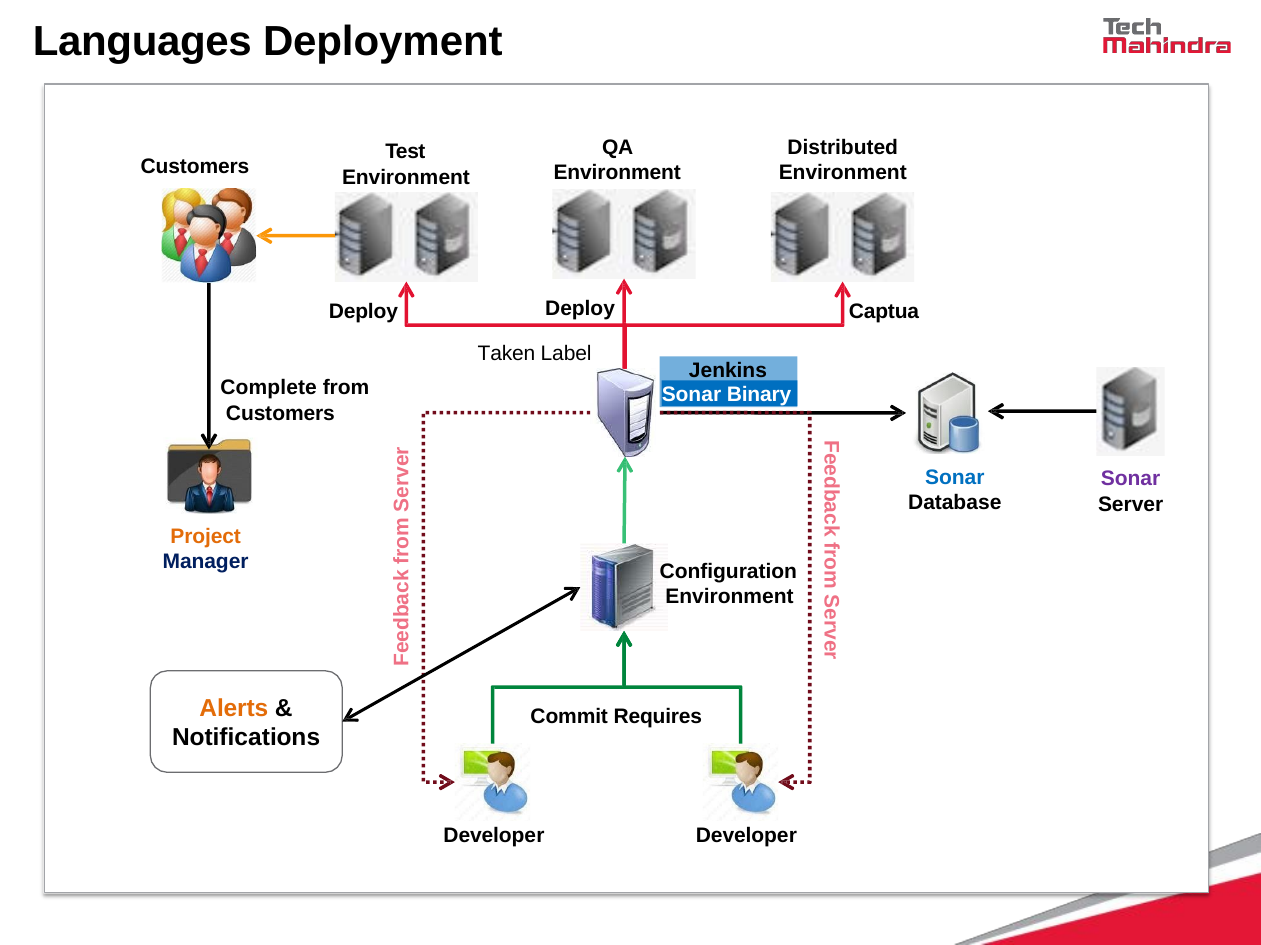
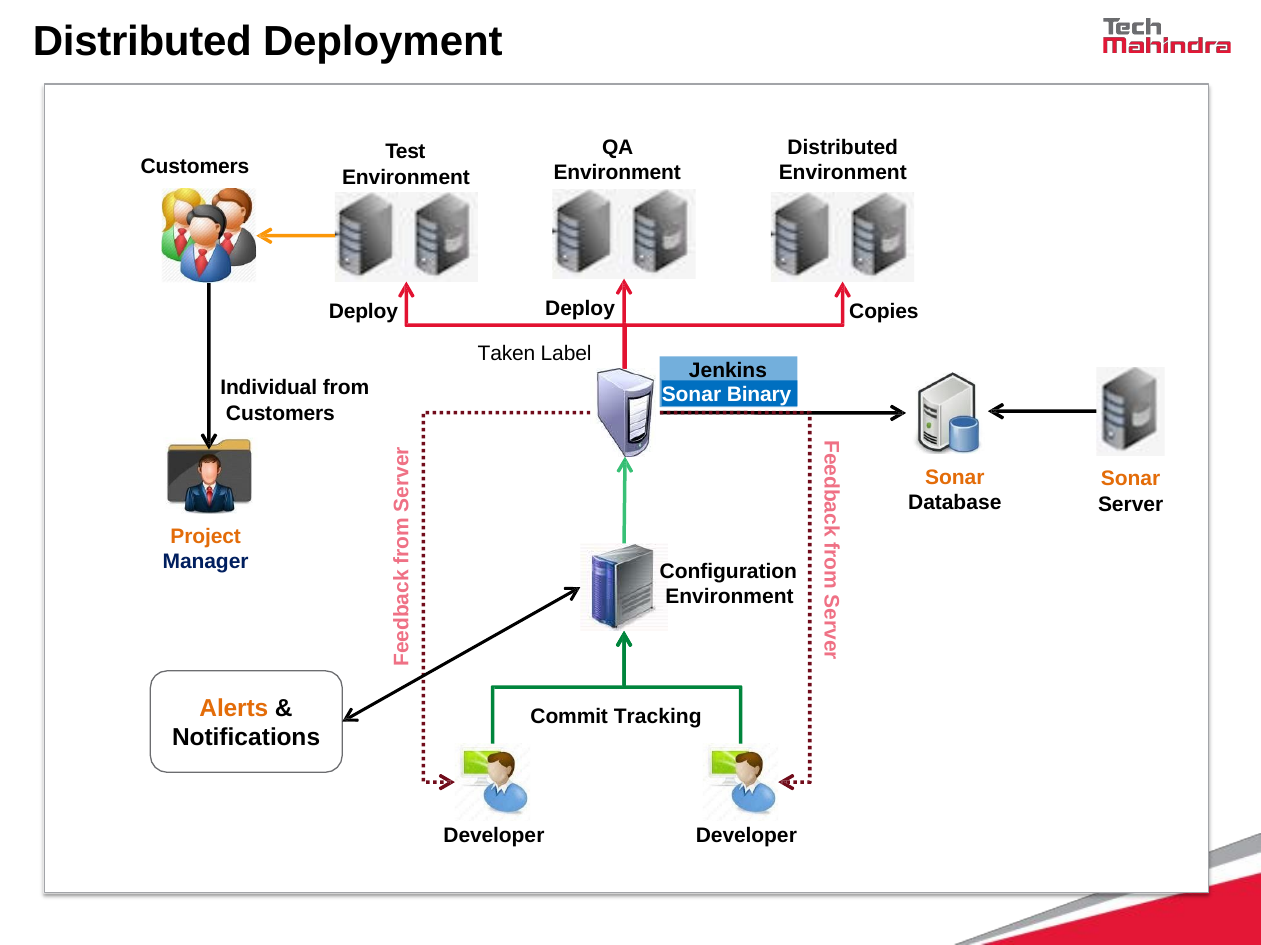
Languages: Languages -> Distributed (142, 41)
Captua: Captua -> Copies (884, 312)
Complete: Complete -> Individual (269, 388)
Sonar colour: blue -> orange (955, 477)
Sonar colour: purple -> orange (1130, 479)
Requires: Requires -> Tracking (658, 717)
